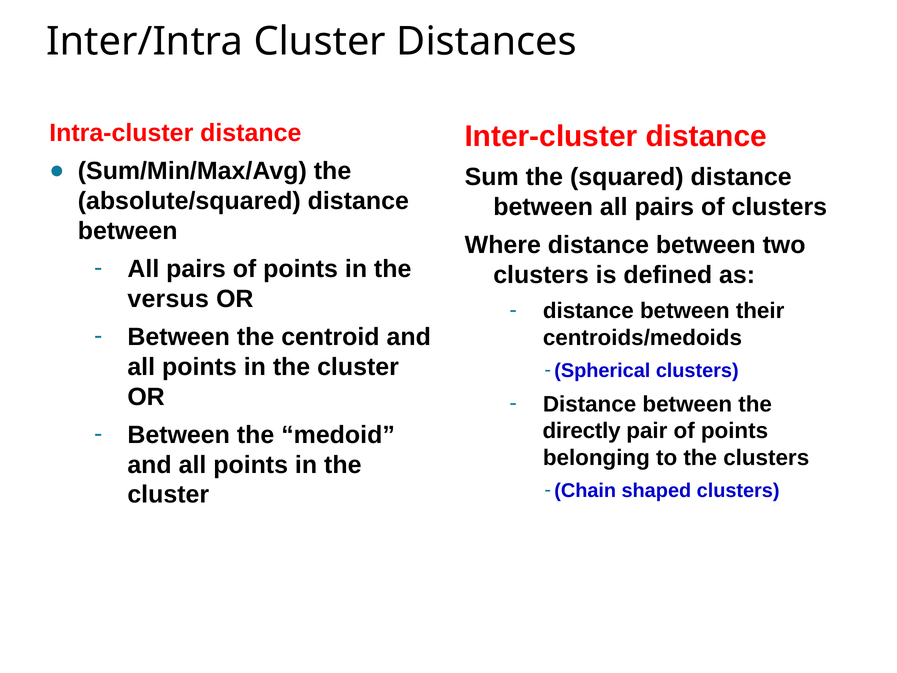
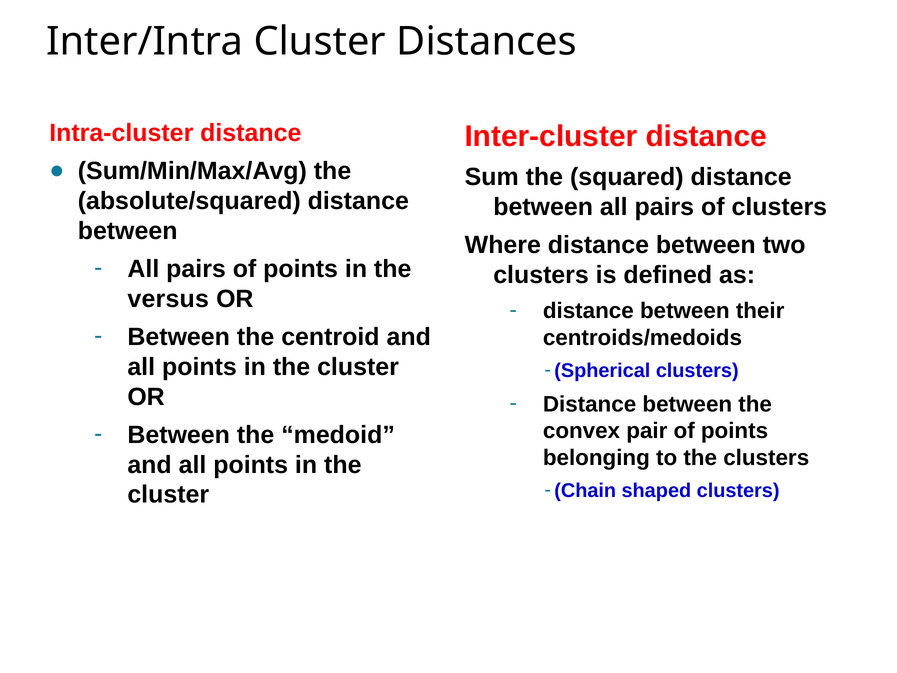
directly: directly -> convex (581, 431)
